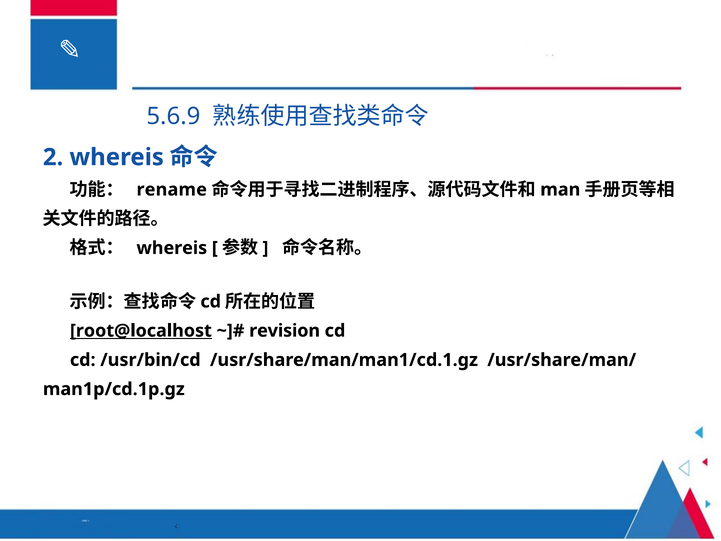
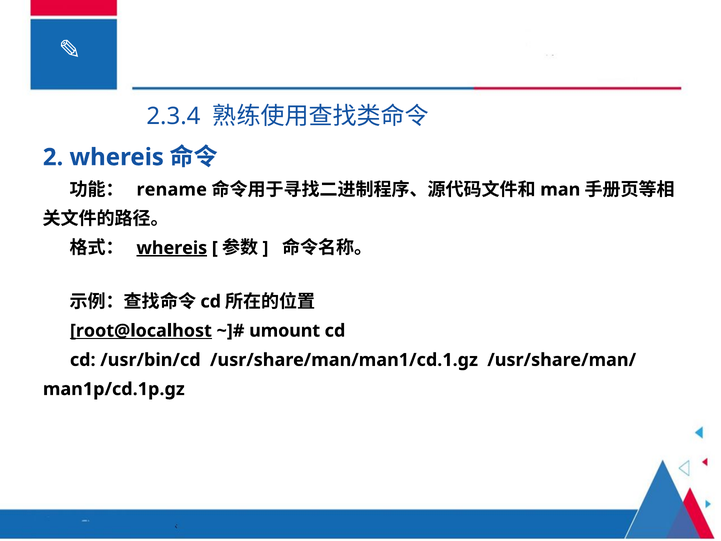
5.6.9: 5.6.9 -> 2.3.4 (173, 116)
whereis underline: none -> present (172, 248)
revision: revision -> umount (285, 331)
